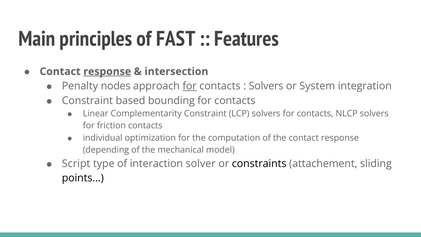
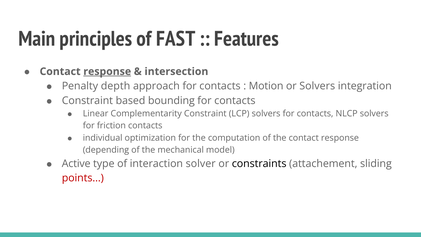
nodes: nodes -> depth (116, 86)
for underline: present -> none (190, 86)
Solvers: Solvers -> Motion (266, 86)
or System: System -> Solvers (317, 86)
Script: Script -> Active (76, 163)
points colour: black -> red (83, 178)
